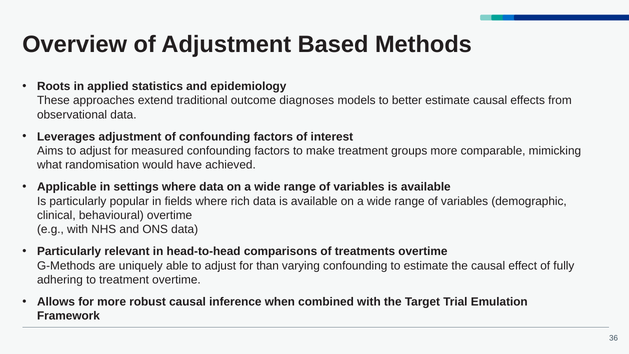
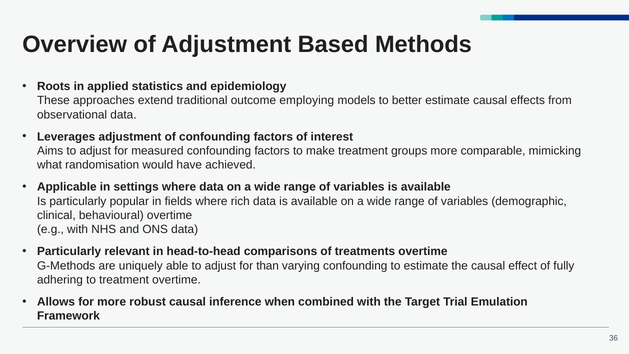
diagnoses: diagnoses -> employing (307, 100)
